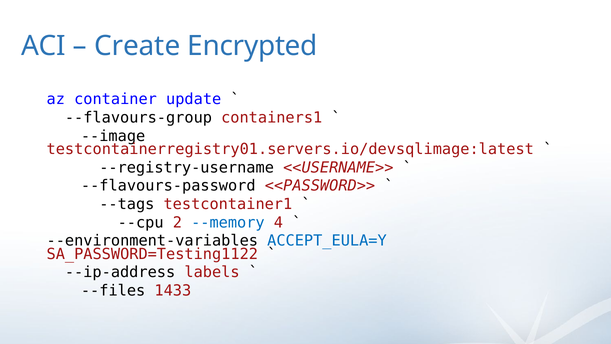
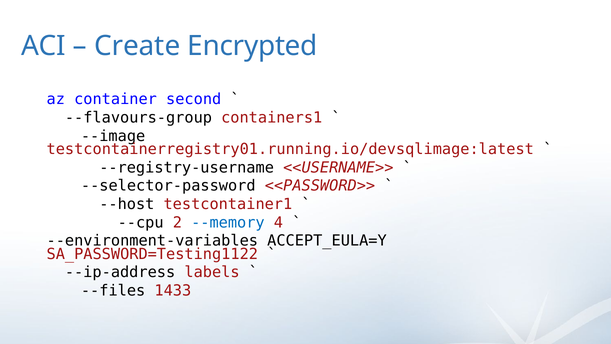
update: update -> second (194, 99)
testcontainerregistry01.servers.io/devsqlimage:latest: testcontainerregistry01.servers.io/devsqlimage:latest -> testcontainerregistry01.running.io/devsqlimage:latest (290, 149)
--flavours-password: --flavours-password -> --selector-password (168, 186)
--tags: --tags -> --host (127, 204)
ACCEPT_EULA=Y colour: blue -> black (327, 241)
